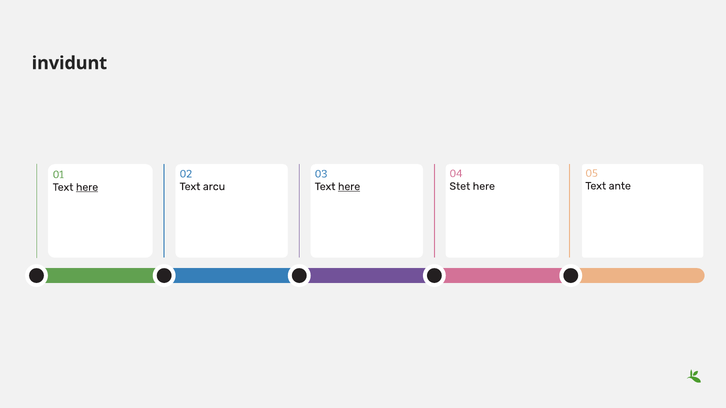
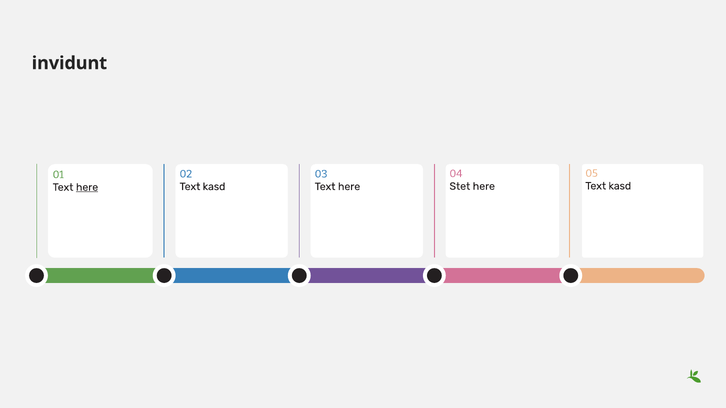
ante: ante -> kasd (620, 186)
arcu: arcu -> kasd (214, 187)
here underline: present -> none (349, 187)
